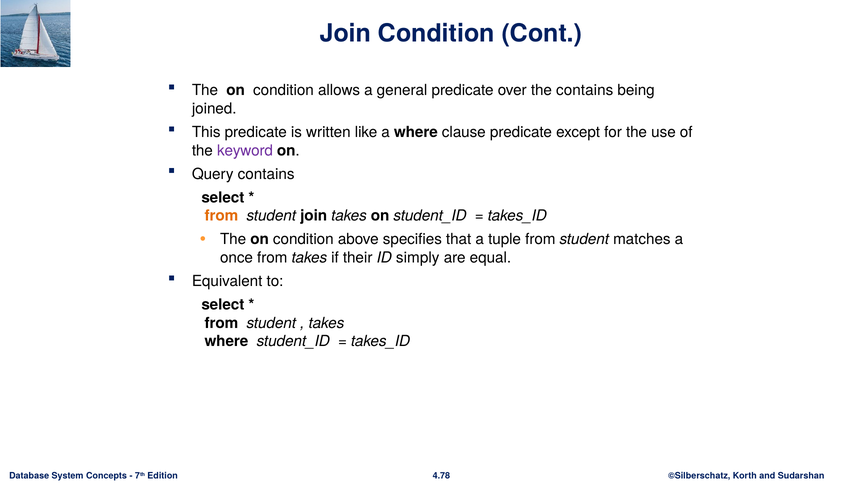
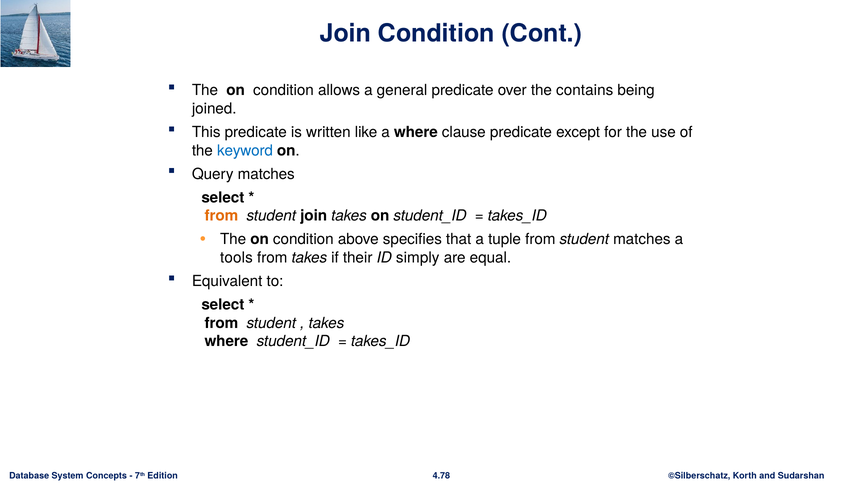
keyword colour: purple -> blue (245, 150)
Query contains: contains -> matches (266, 174)
once: once -> tools (236, 257)
